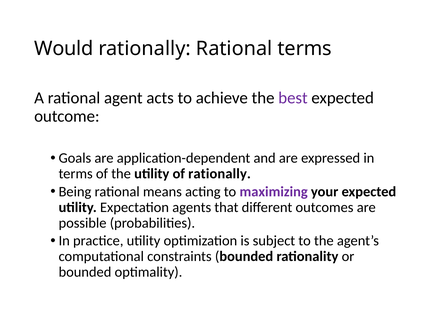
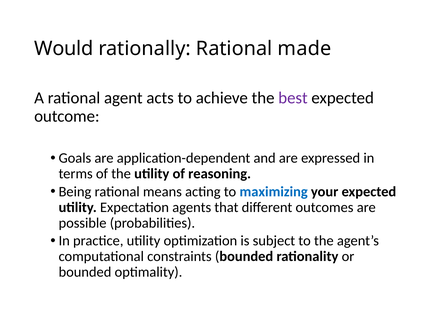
Rational terms: terms -> made (305, 49)
of rationally: rationally -> reasoning (220, 174)
maximizing colour: purple -> blue (274, 191)
